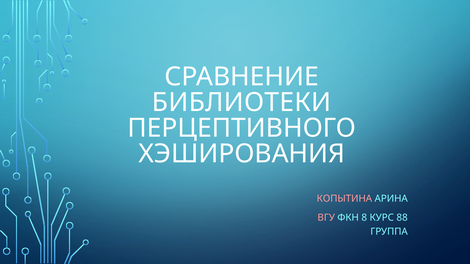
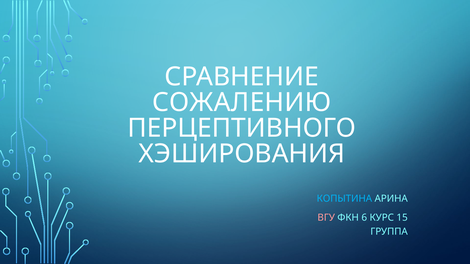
БИБЛИОТЕКИ: БИБЛИОТЕКИ -> СОЖАЛЕНИЮ (242, 103)
КОПЫТИНА colour: pink -> light blue (344, 199)
8: 8 -> 6 (364, 218)
88: 88 -> 15 (402, 218)
